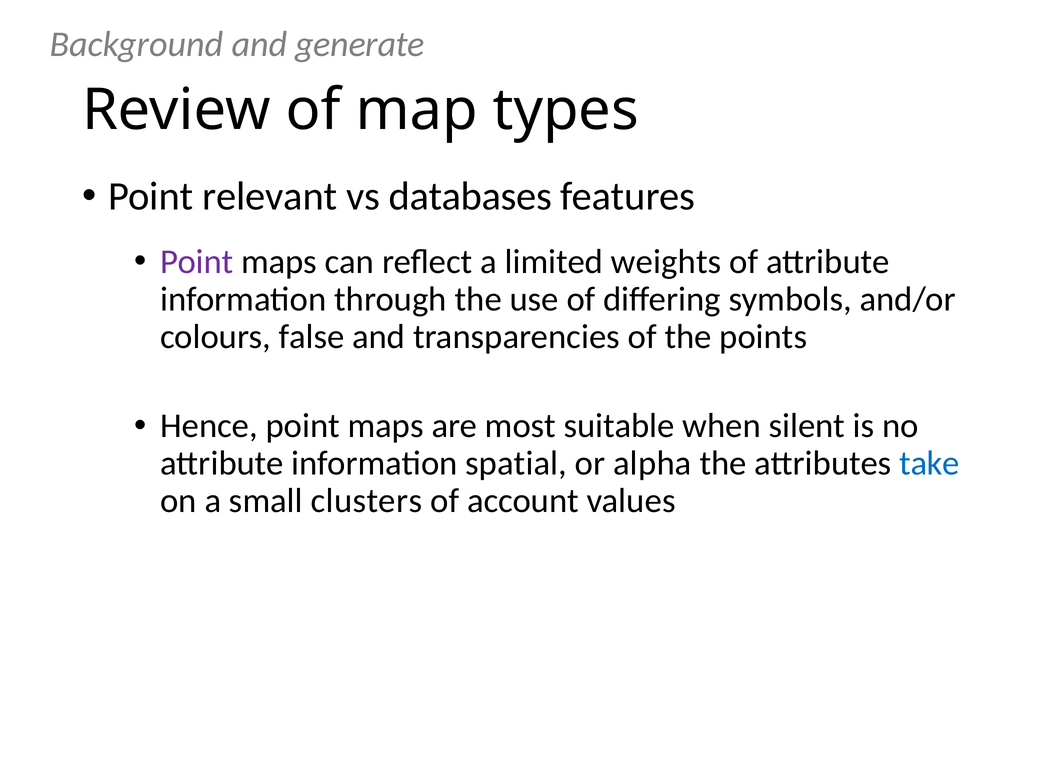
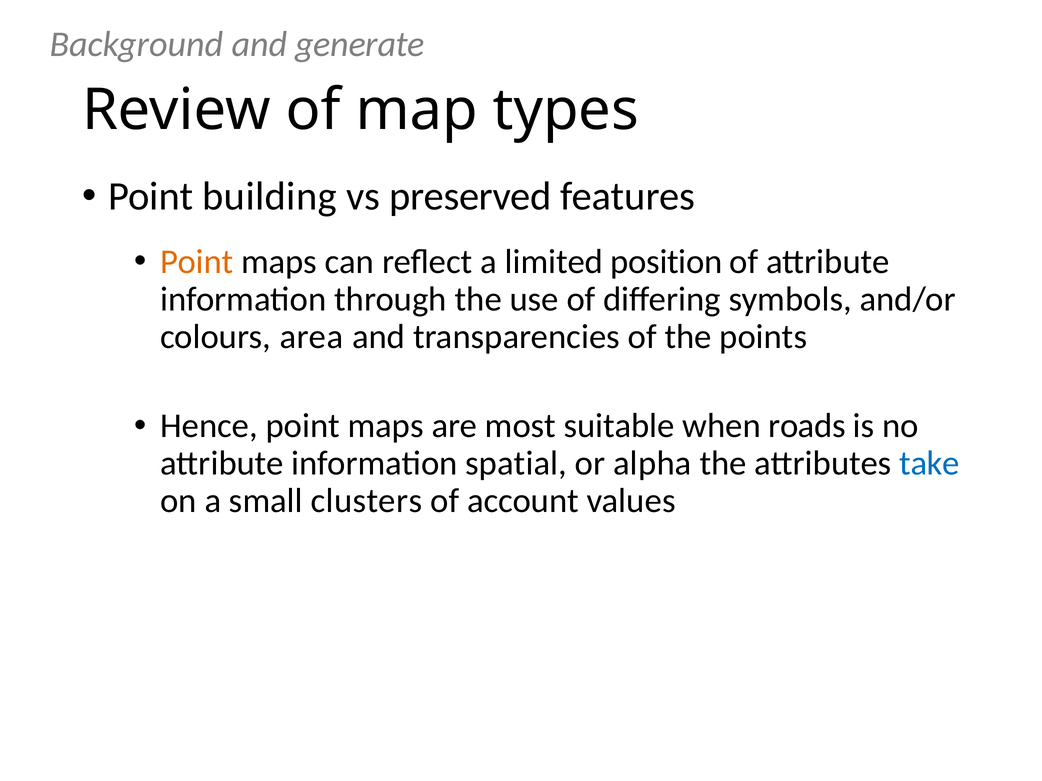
relevant: relevant -> building (270, 197)
databases: databases -> preserved (470, 197)
Point colour: purple -> orange (197, 262)
weights: weights -> position (666, 262)
false: false -> area (311, 337)
silent: silent -> roads (807, 426)
